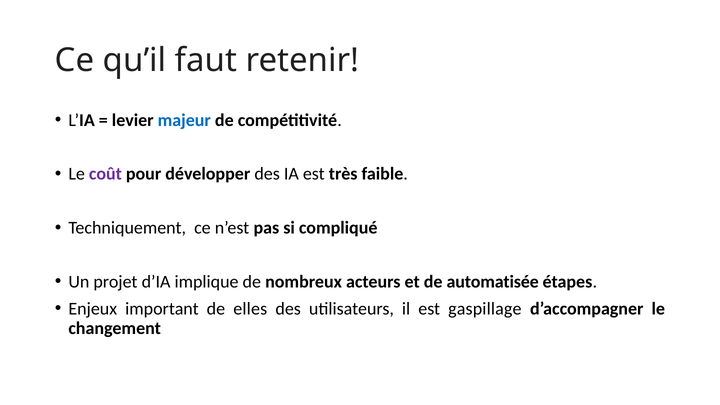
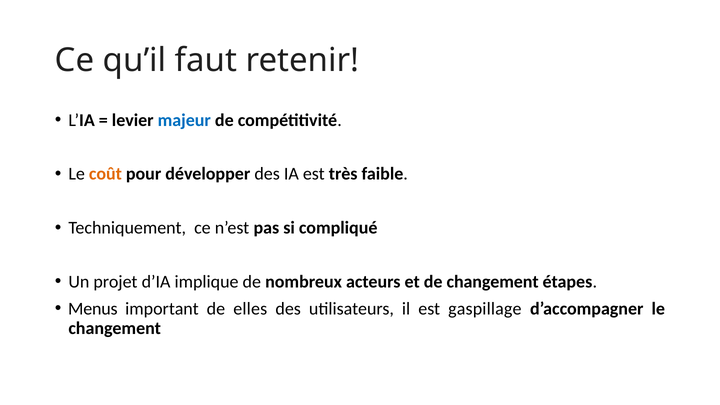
coût colour: purple -> orange (105, 174)
de automatisée: automatisée -> changement (493, 282)
Enjeux: Enjeux -> Menus (93, 309)
